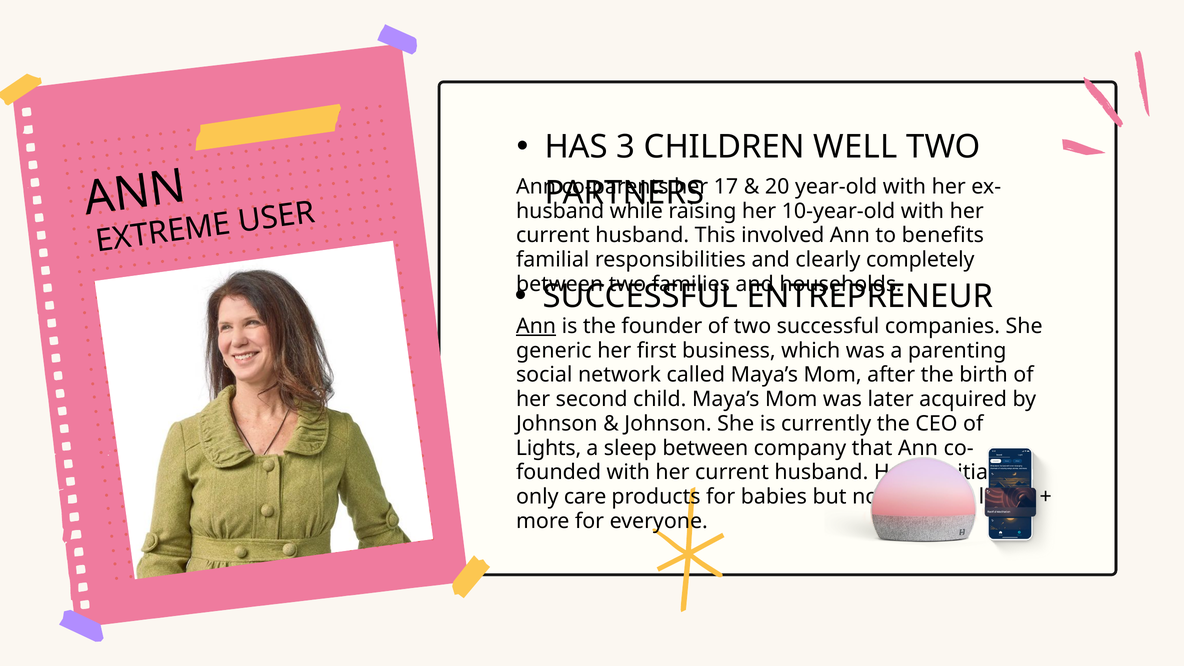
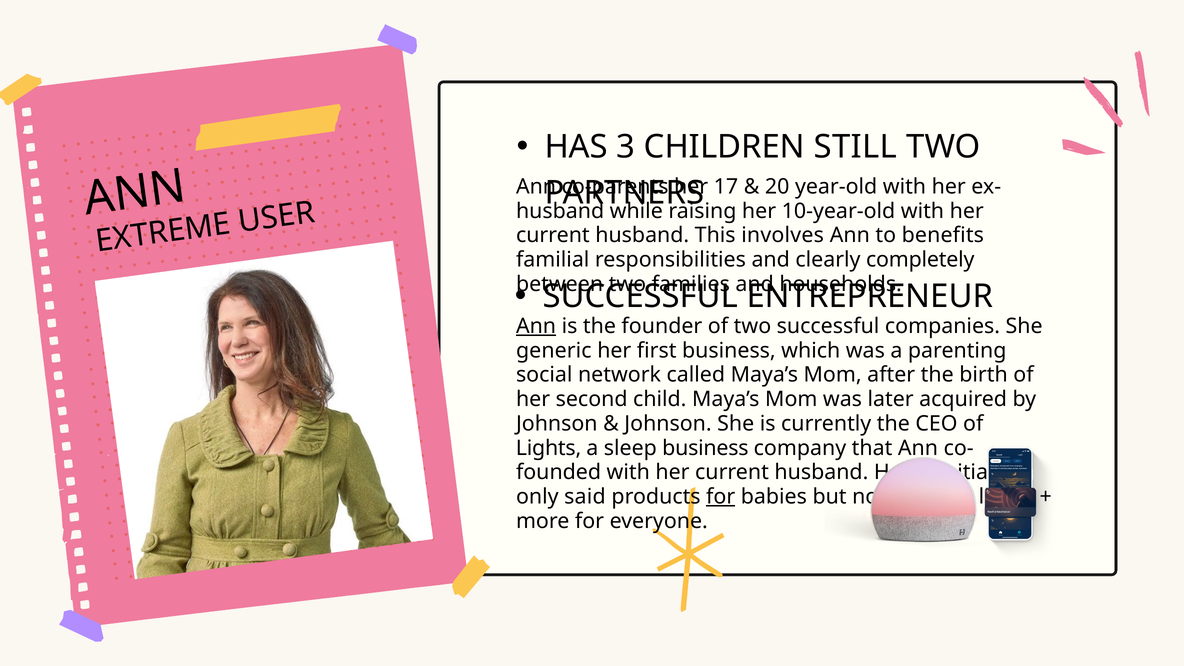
WELL: WELL -> STILL (855, 147)
involved: involved -> involves (783, 235)
sleep between: between -> business (705, 448)
care: care -> said (585, 497)
for underline: none -> present (721, 497)
